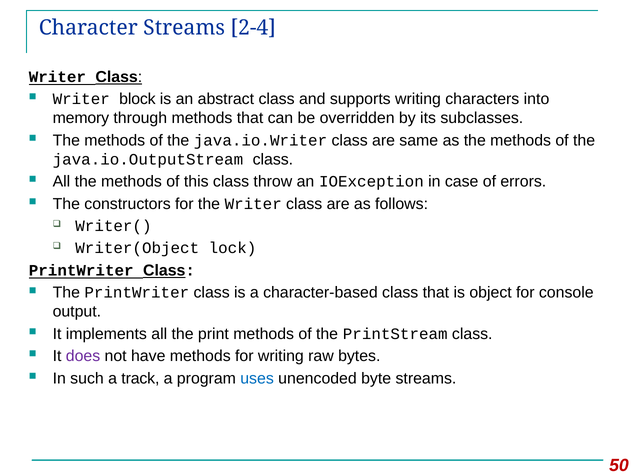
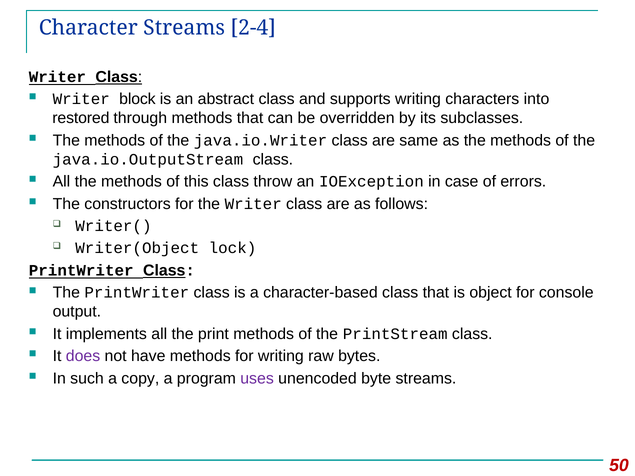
memory: memory -> restored (81, 118)
track: track -> copy (140, 379)
uses colour: blue -> purple (257, 379)
